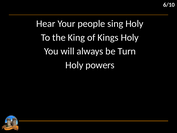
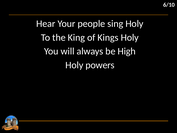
Turn: Turn -> High (127, 51)
